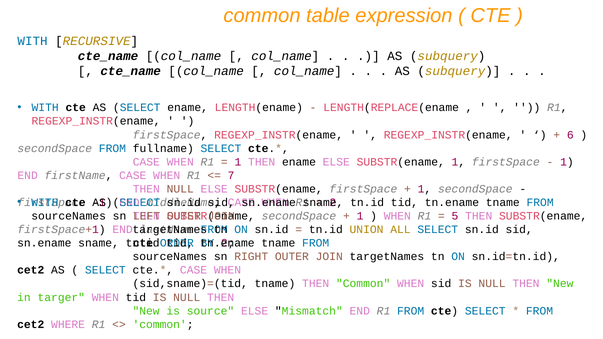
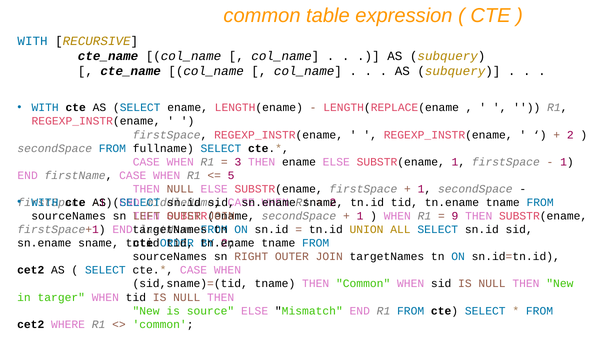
6: 6 -> 2 (570, 135)
1: 1 -> 3 (238, 162)
7: 7 -> 5 (231, 176)
5: 5 -> 9 (455, 216)
